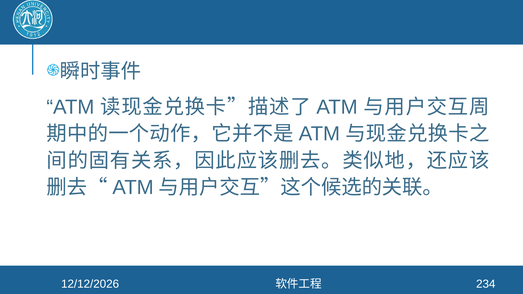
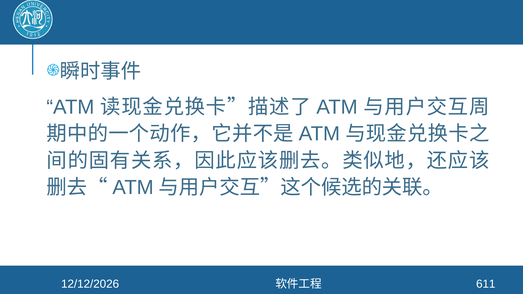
234: 234 -> 611 (486, 284)
